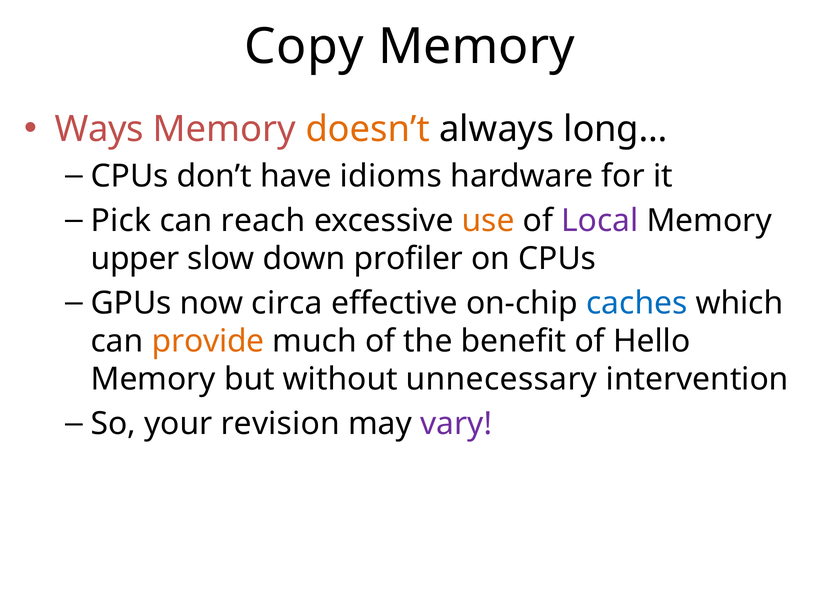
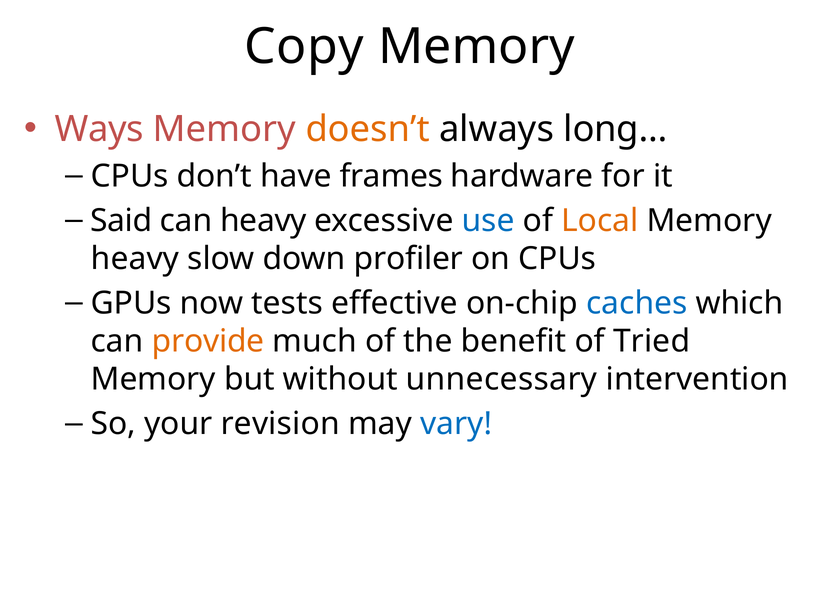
idioms: idioms -> frames (391, 176)
Pick: Pick -> Said (121, 221)
can reach: reach -> heavy (263, 221)
use colour: orange -> blue (488, 221)
Local colour: purple -> orange (600, 221)
upper: upper -> heavy (135, 259)
circa: circa -> tests (287, 303)
Hello: Hello -> Tried (652, 341)
vary colour: purple -> blue (456, 424)
